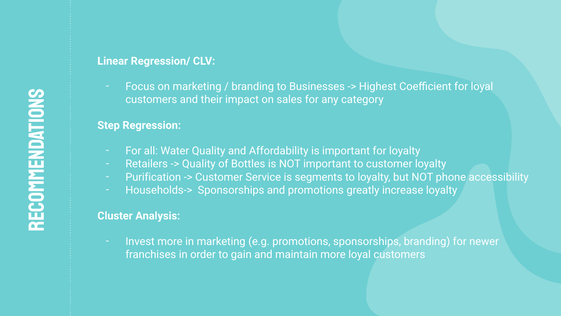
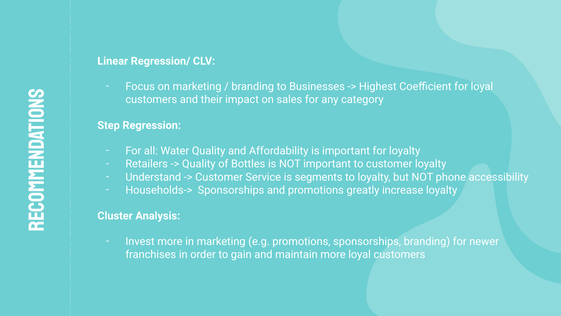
Purification: Purification -> Understand (153, 177)
